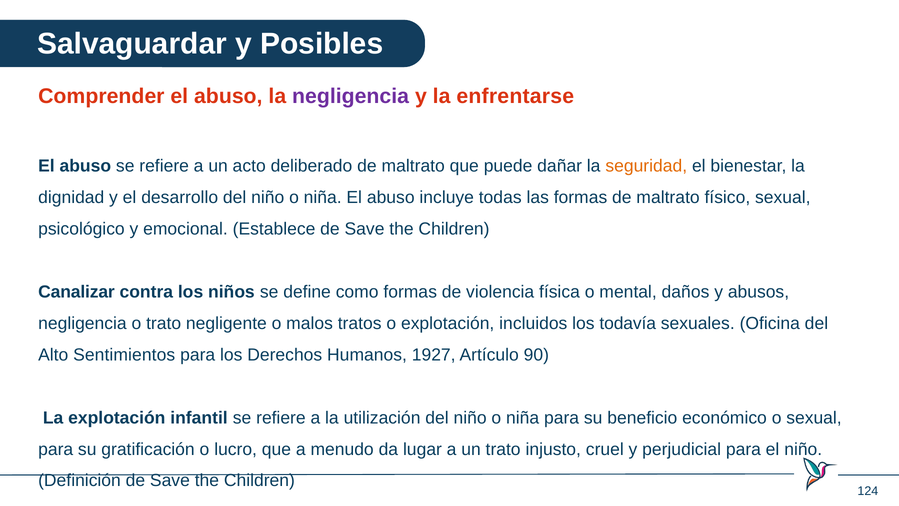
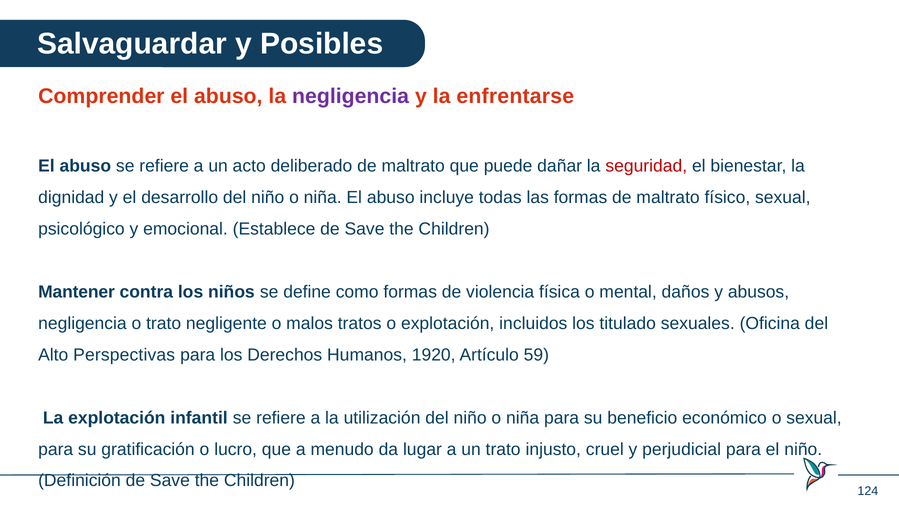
seguridad colour: orange -> red (646, 166)
Canalizar: Canalizar -> Mantener (76, 292)
todavía: todavía -> titulado (628, 323)
Sentimientos: Sentimientos -> Perspectivas (124, 355)
1927: 1927 -> 1920 (434, 355)
90: 90 -> 59 (536, 355)
